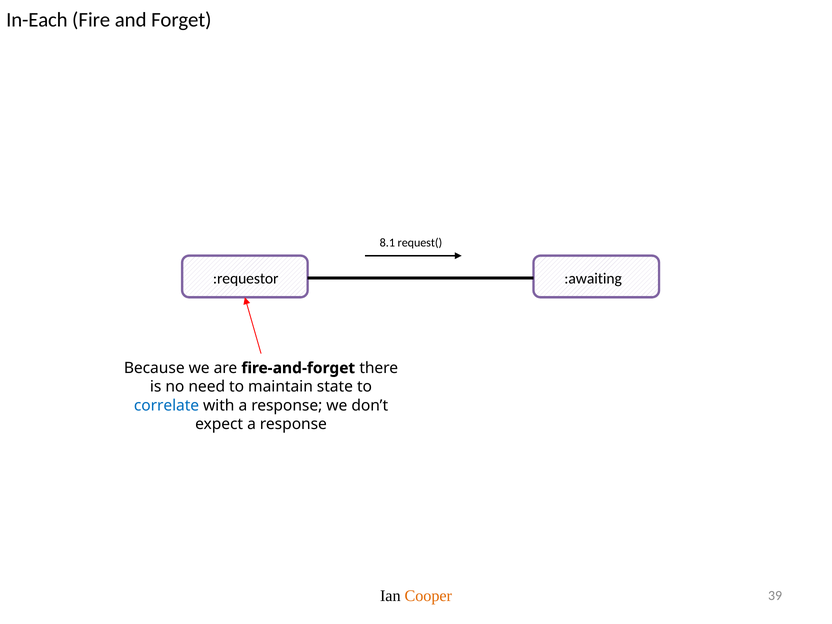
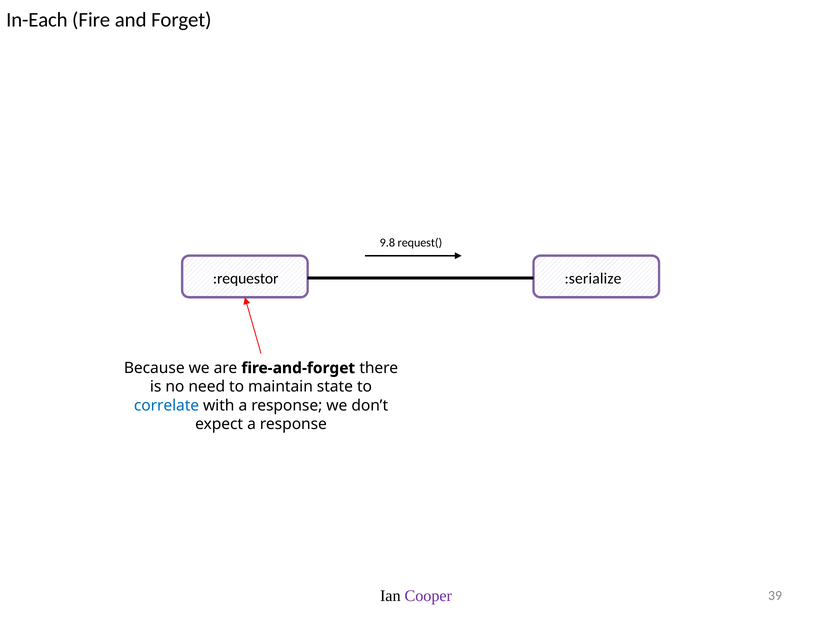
8.1: 8.1 -> 9.8 (387, 243)
:awaiting: :awaiting -> :serialize (593, 278)
Cooper colour: orange -> purple (428, 596)
